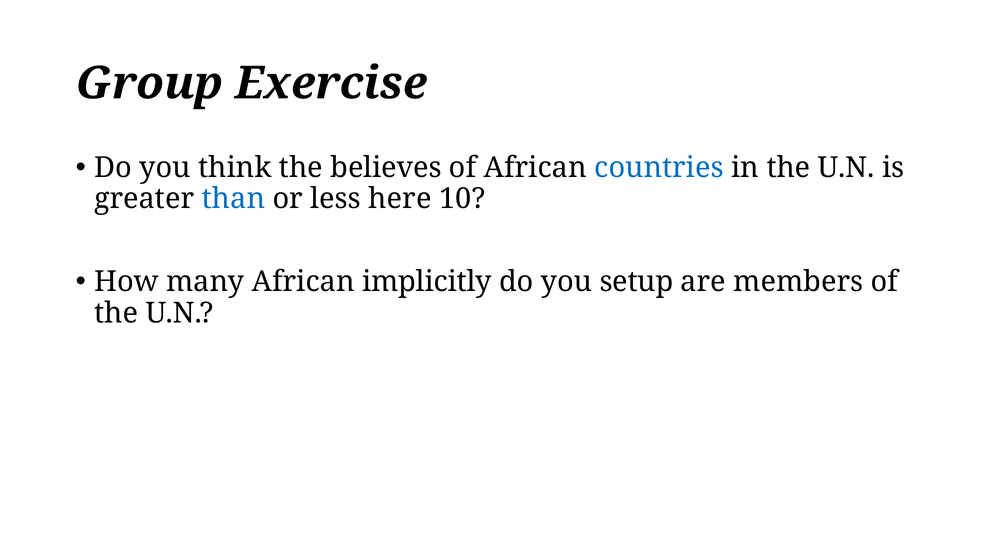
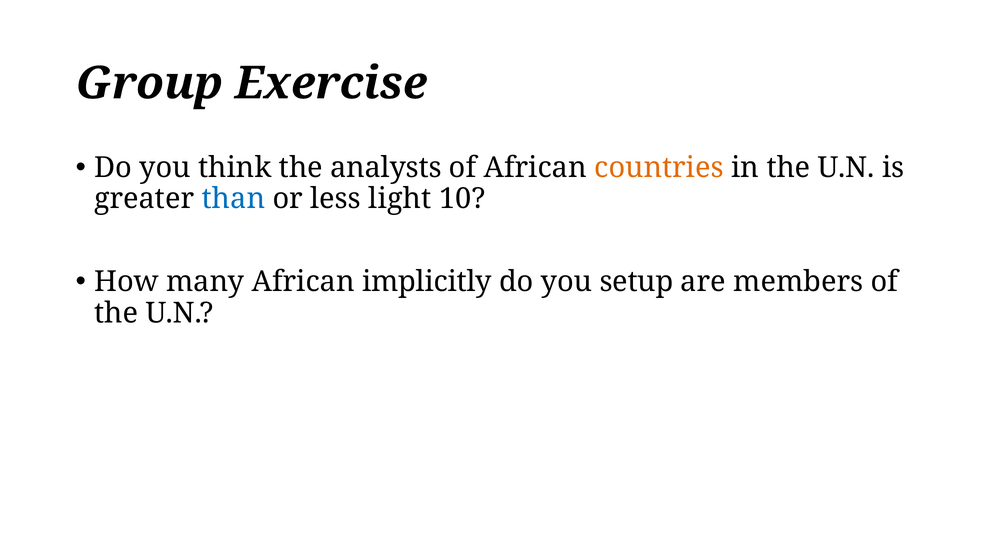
believes: believes -> analysts (386, 168)
countries colour: blue -> orange (659, 168)
here: here -> light (400, 199)
